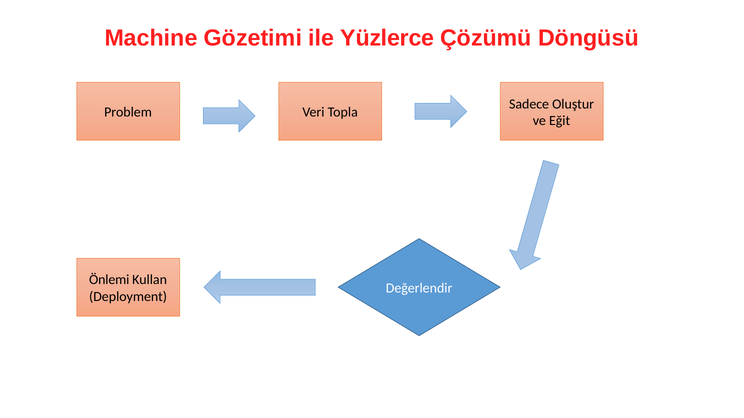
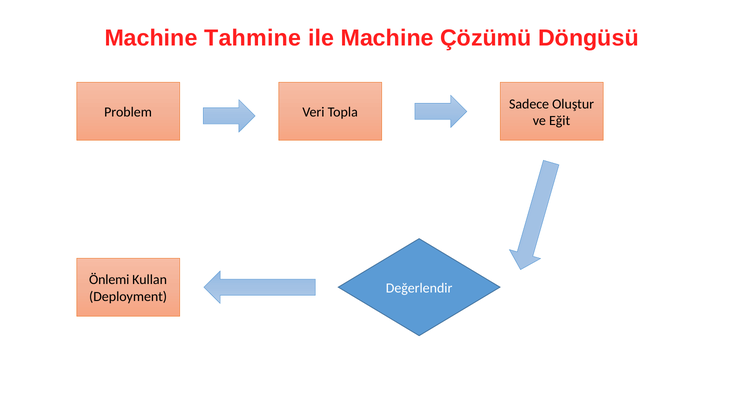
Gözetimi: Gözetimi -> Tahmine (253, 38)
ile Yüzlerce: Yüzlerce -> Machine (387, 38)
